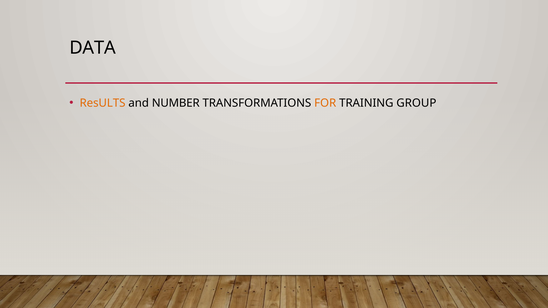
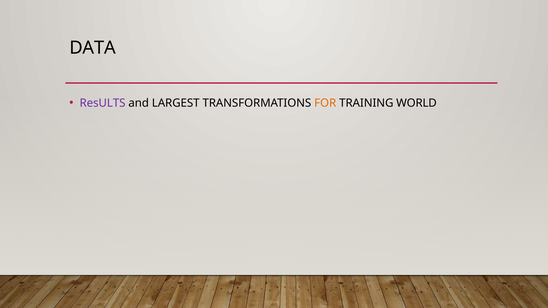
ResULTS colour: orange -> purple (103, 103)
NUMBER: NUMBER -> LARGEST (176, 103)
GROUP: GROUP -> WORLD (416, 103)
